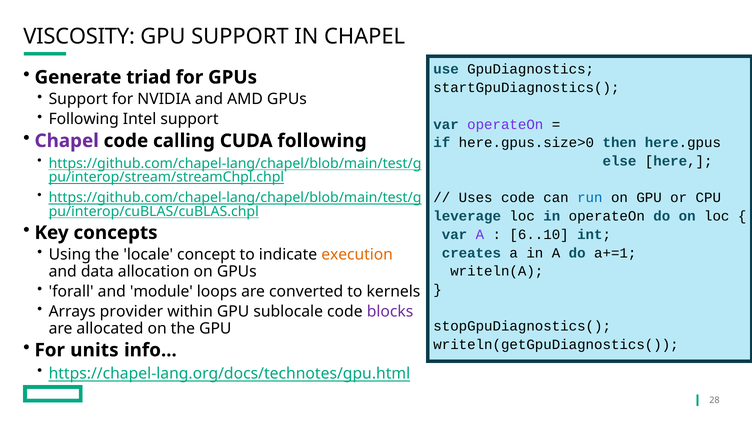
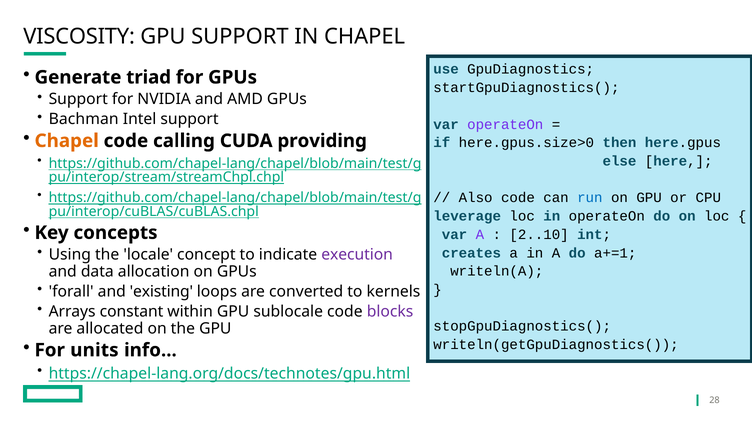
Following: Following -> Bachman (84, 119)
Chapel colour: purple -> orange (67, 141)
CUDA following: following -> providing (322, 141)
Uses: Uses -> Also (476, 198)
6..10: 6..10 -> 2..10 (539, 235)
execution colour: orange -> purple (357, 254)
module: module -> existing (161, 291)
provider: provider -> constant (131, 311)
